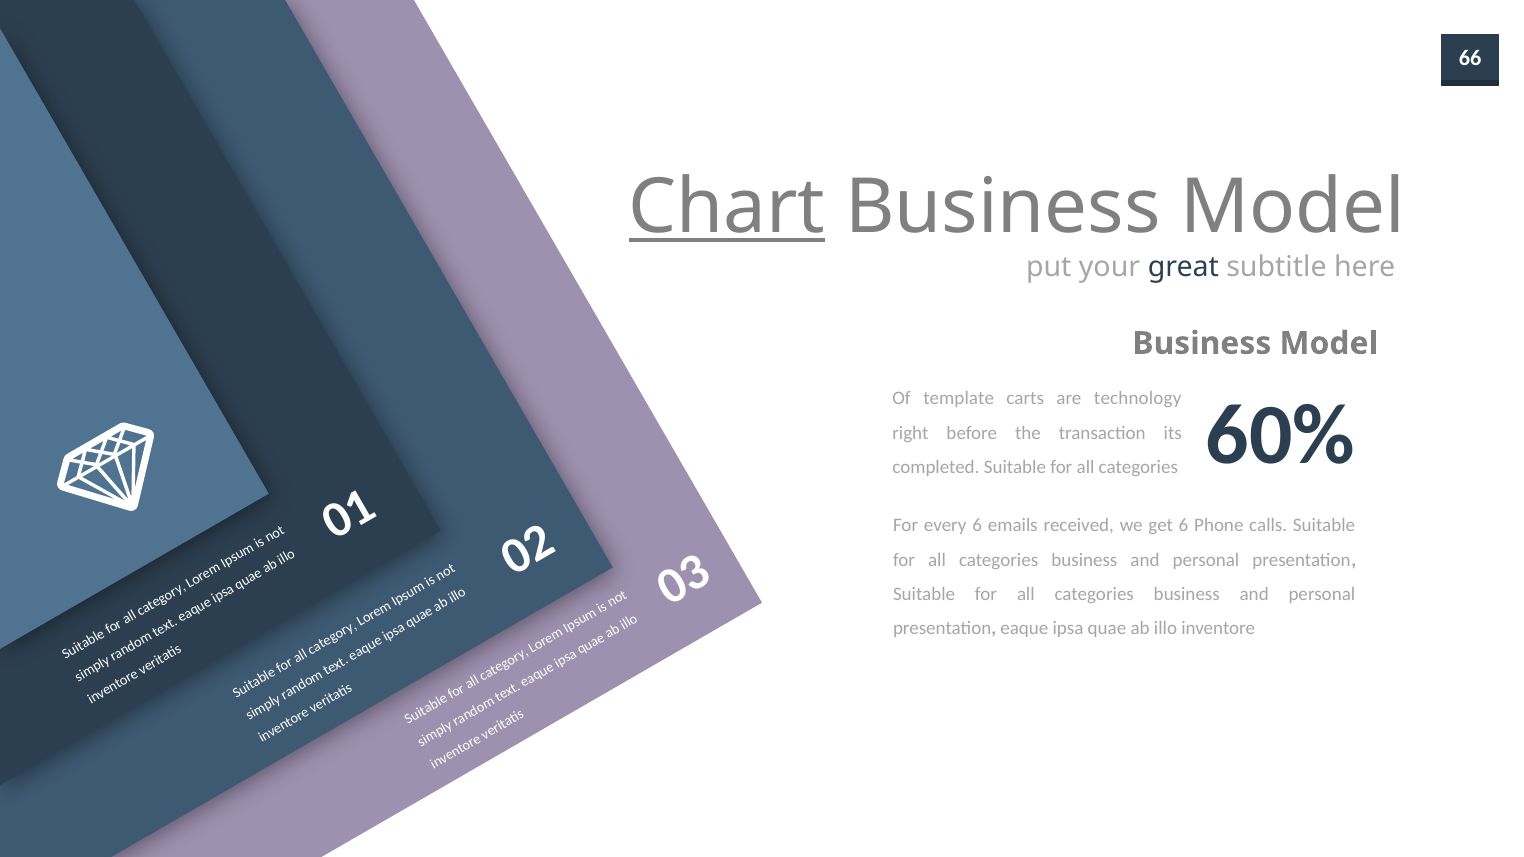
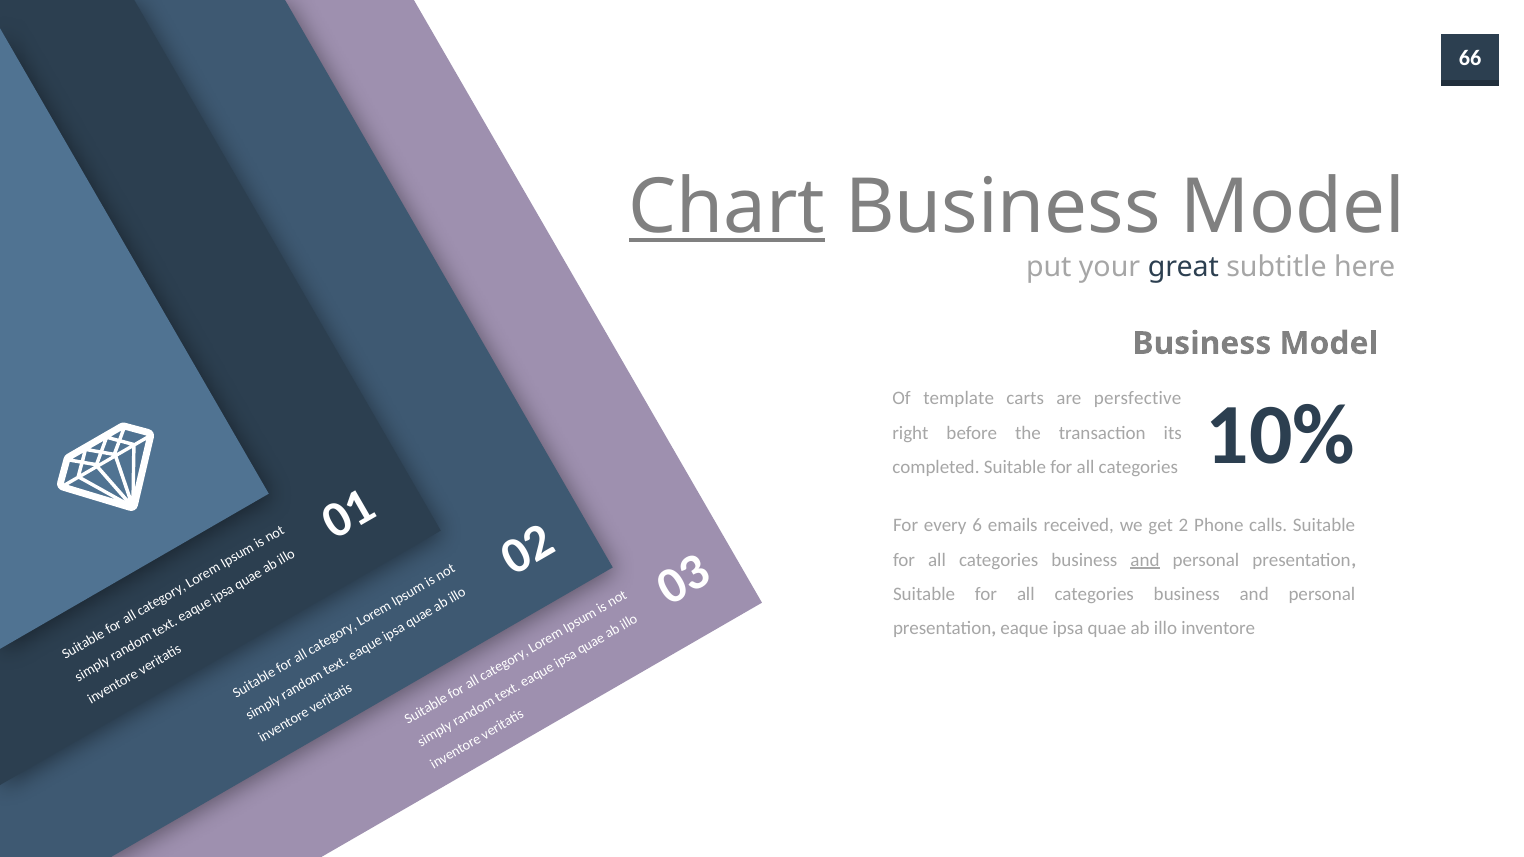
technology: technology -> persfective (1138, 399)
60%: 60% -> 10% (1280, 435)
get 6: 6 -> 2 (1184, 526)
and underline: none -> present (1145, 560)
